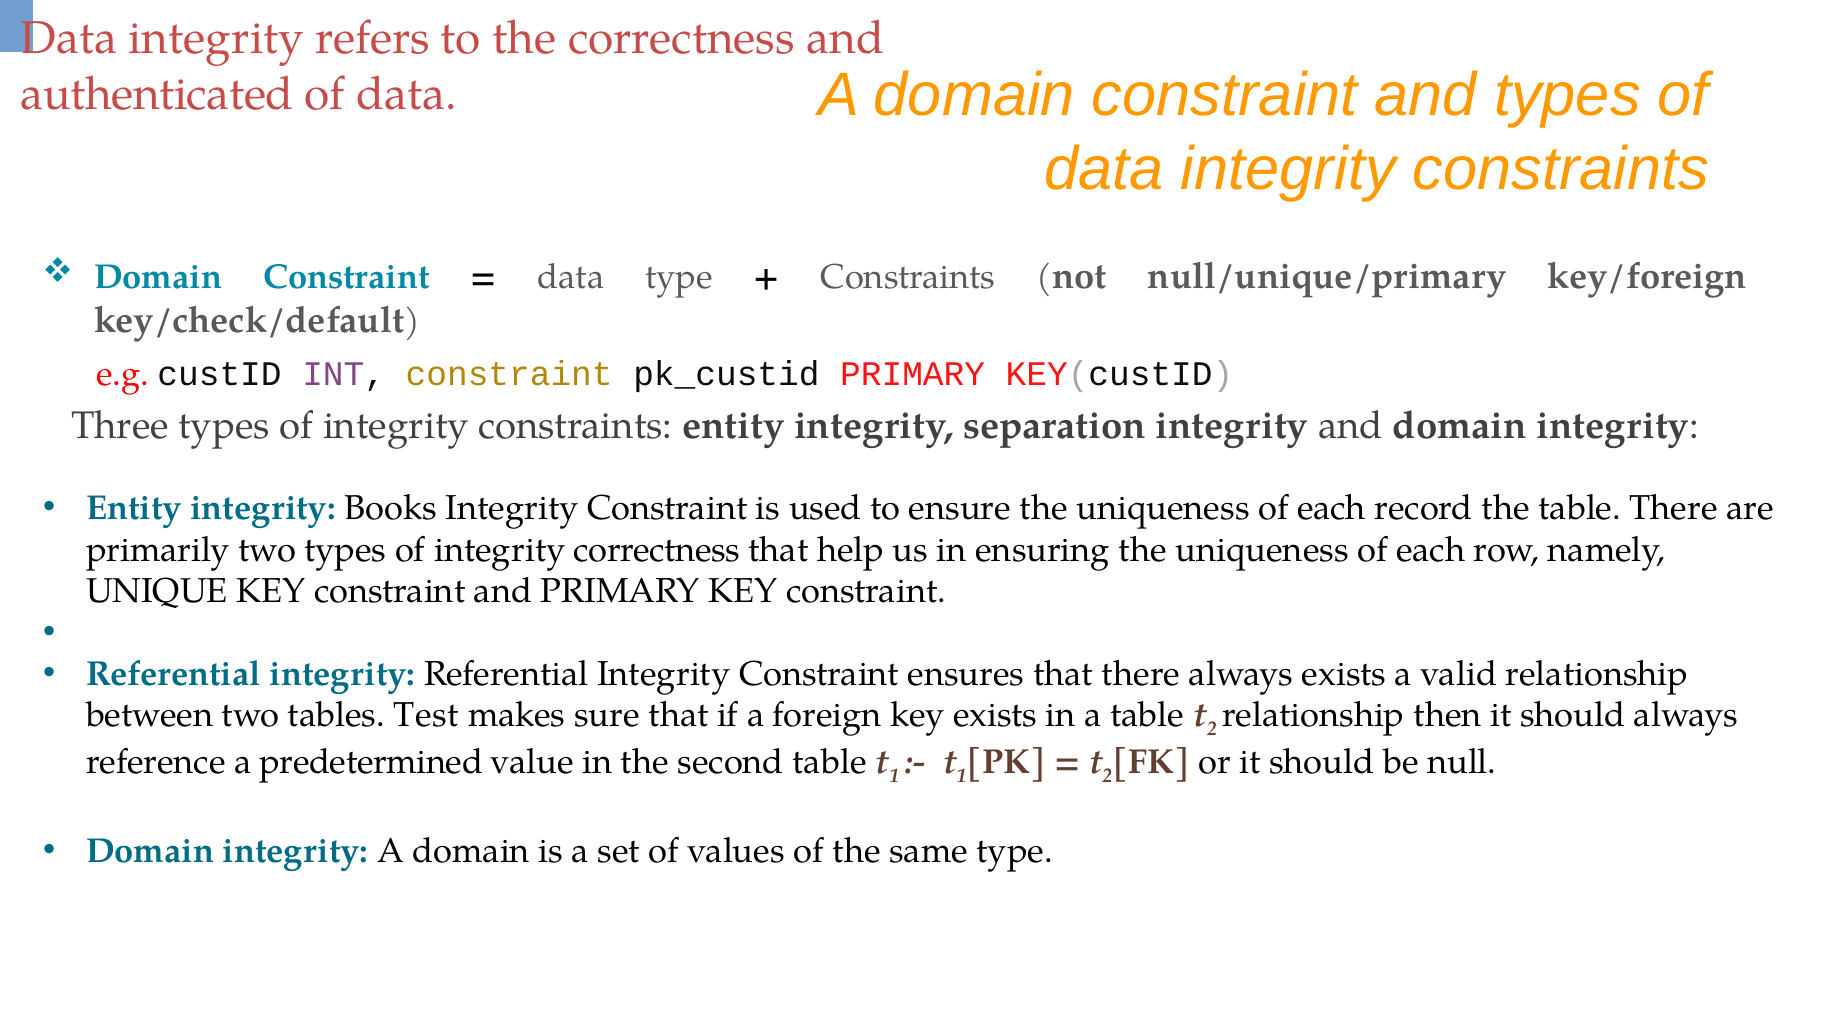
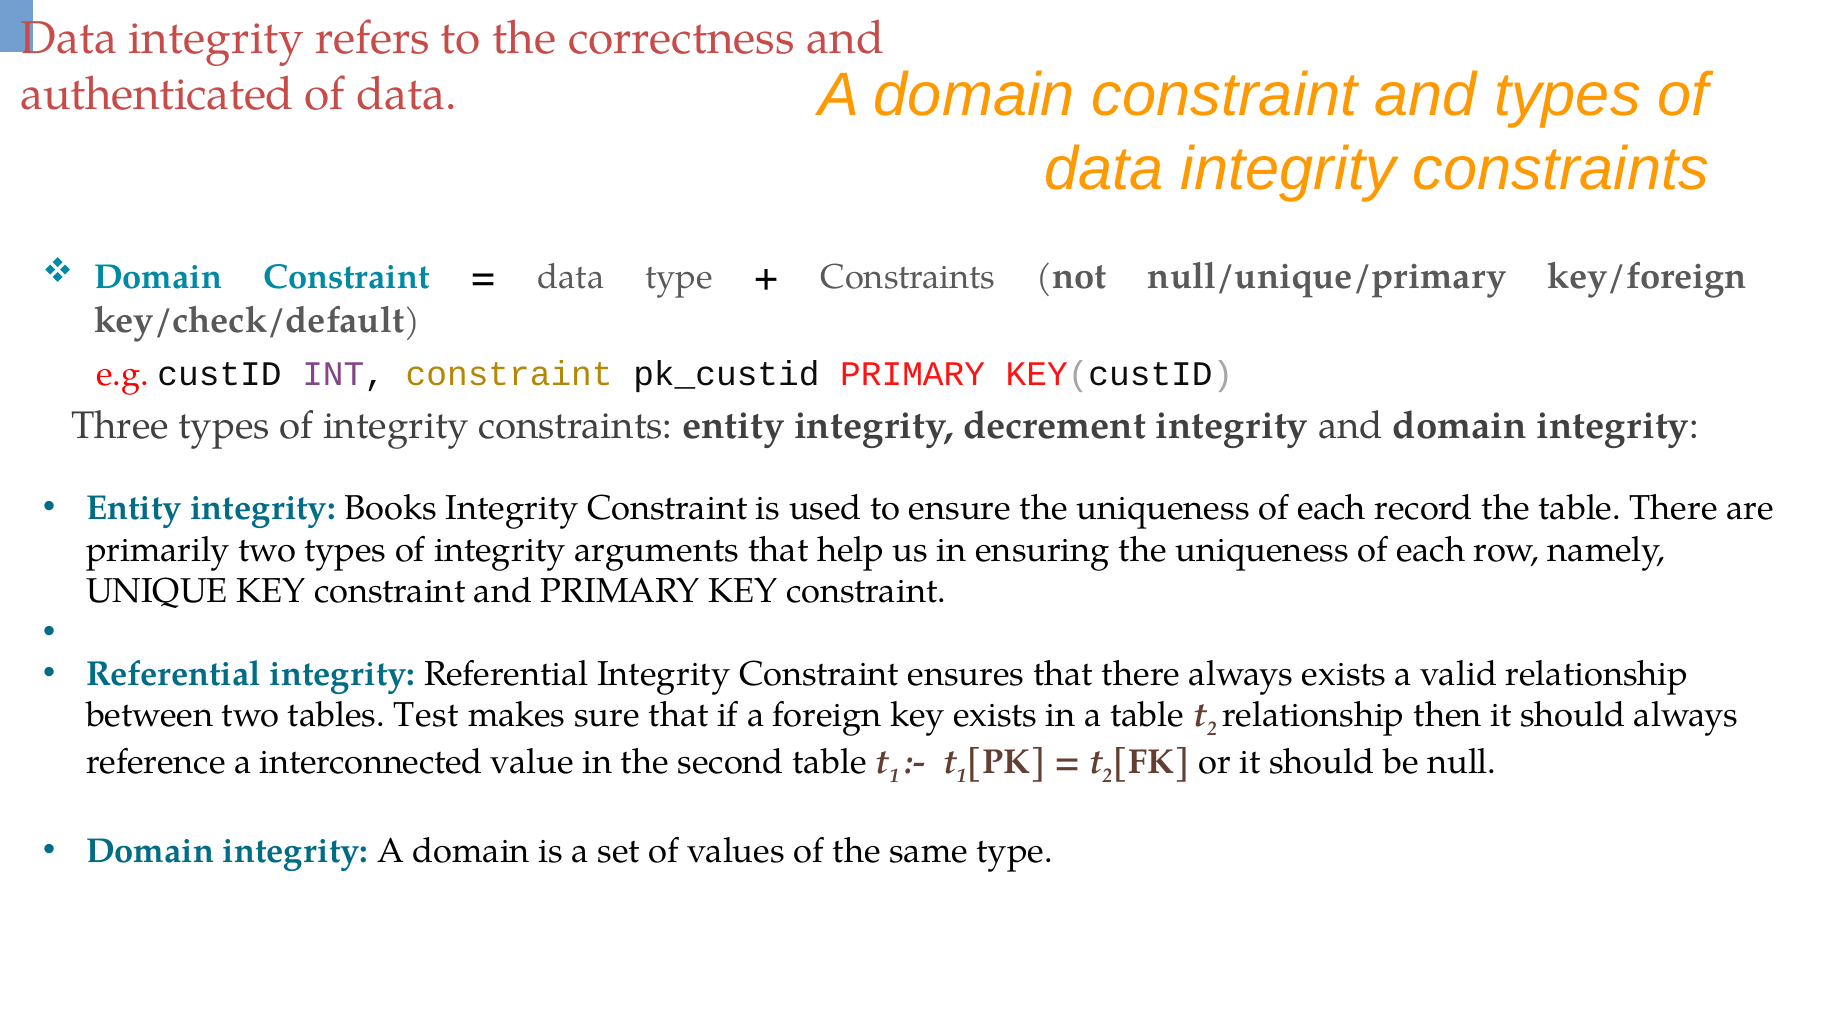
separation: separation -> decrement (1055, 426)
integrity correctness: correctness -> arguments (657, 549)
predetermined: predetermined -> interconnected (371, 762)
